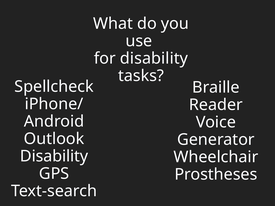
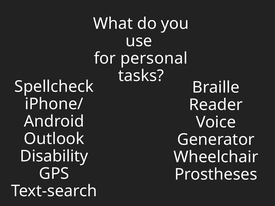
for disability: disability -> personal (154, 58)
